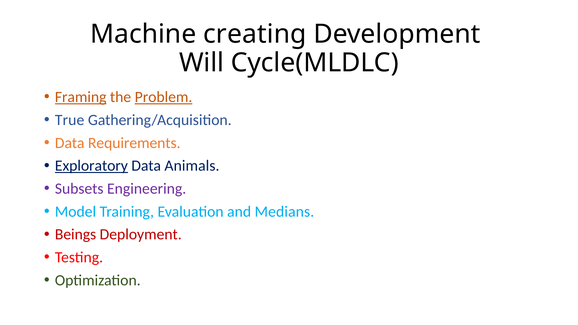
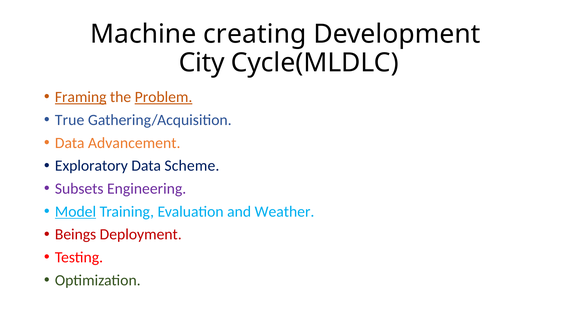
Will: Will -> City (202, 63)
Requirements: Requirements -> Advancement (134, 143)
Exploratory underline: present -> none (91, 166)
Animals: Animals -> Scheme (192, 166)
Model underline: none -> present (76, 212)
Medians: Medians -> Weather (285, 212)
